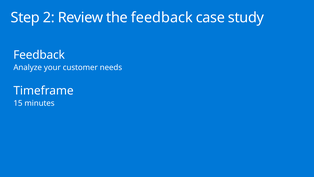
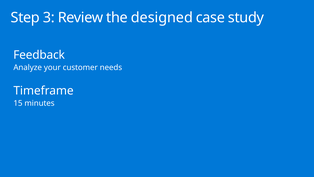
2: 2 -> 3 (49, 18)
the feedback: feedback -> designed (162, 18)
